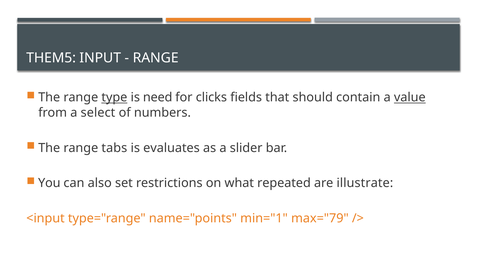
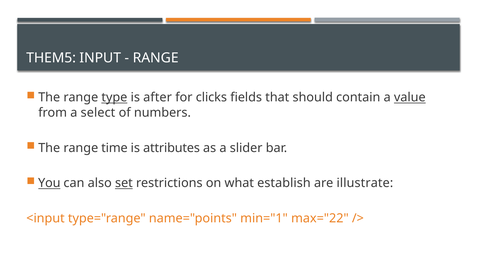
need: need -> after (158, 98)
tabs: tabs -> time (114, 148)
evaluates: evaluates -> attributes (172, 148)
You underline: none -> present (49, 183)
set underline: none -> present (124, 183)
repeated: repeated -> establish (284, 183)
max="79: max="79 -> max="22 (320, 219)
